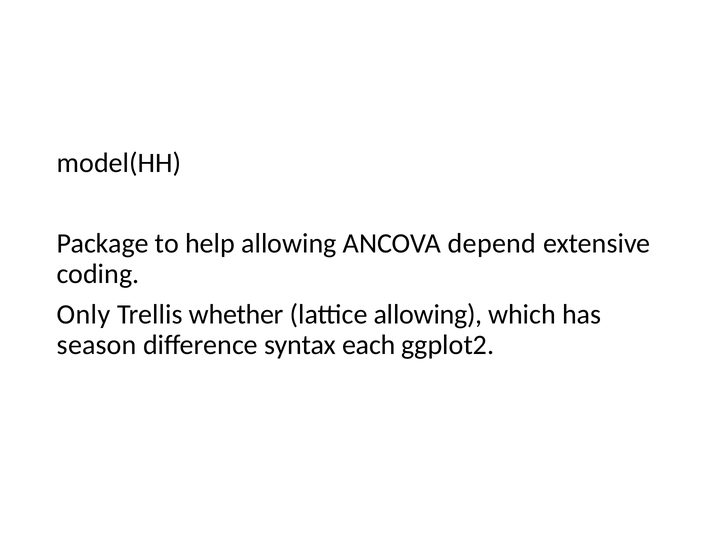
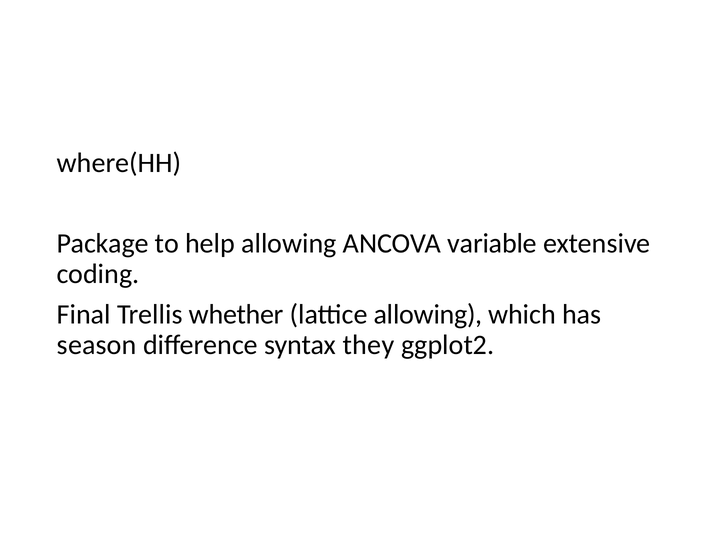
model(HH: model(HH -> where(HH (119, 163)
depend: depend -> variable (492, 243)
Only: Only -> Final (84, 314)
each: each -> they (368, 345)
